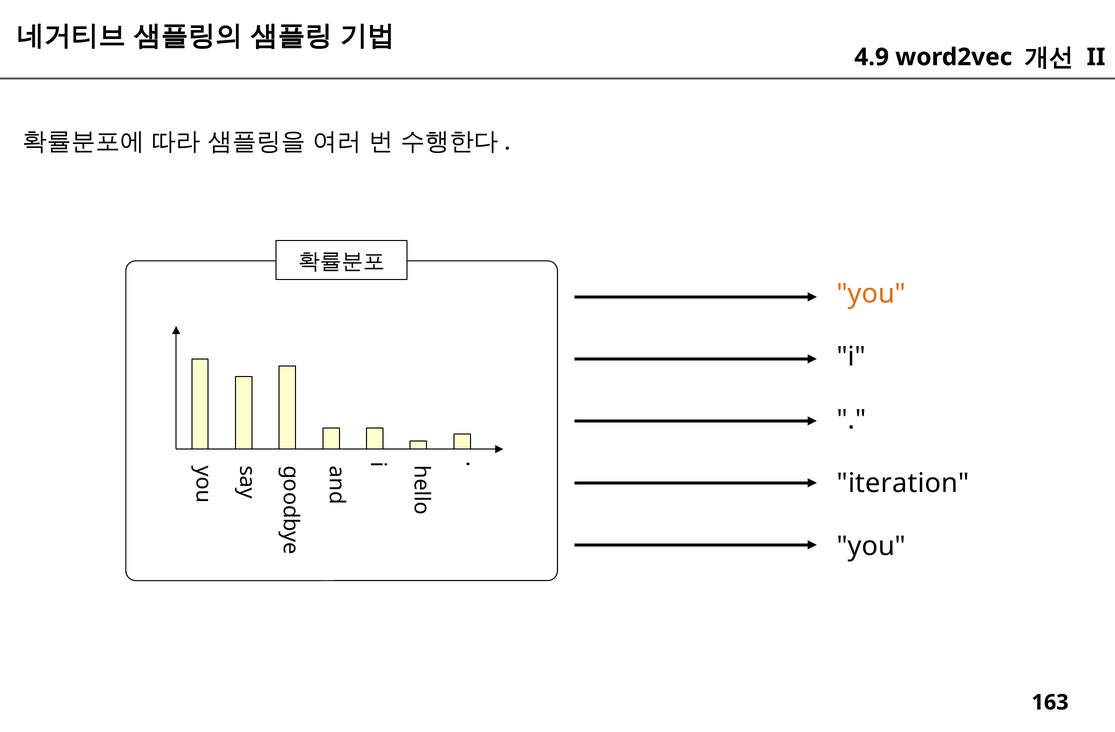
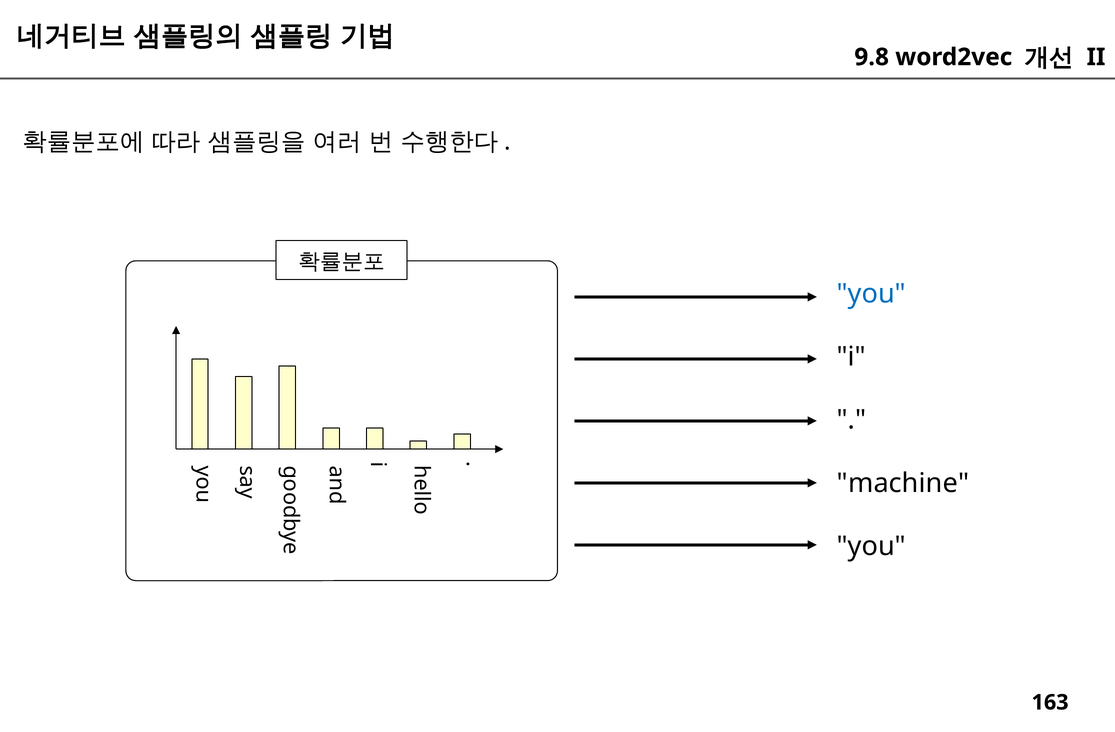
4.9: 4.9 -> 9.8 (872, 57)
you colour: orange -> blue (871, 294)
iteration: iteration -> machine (903, 483)
